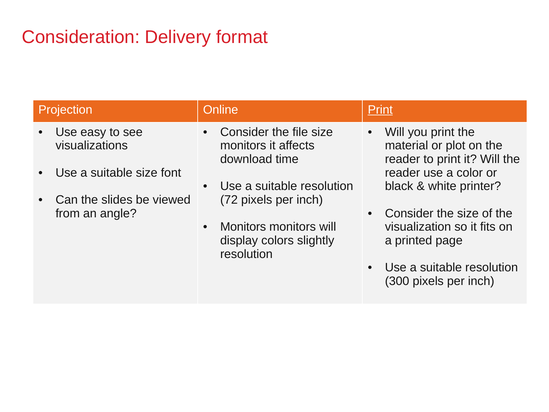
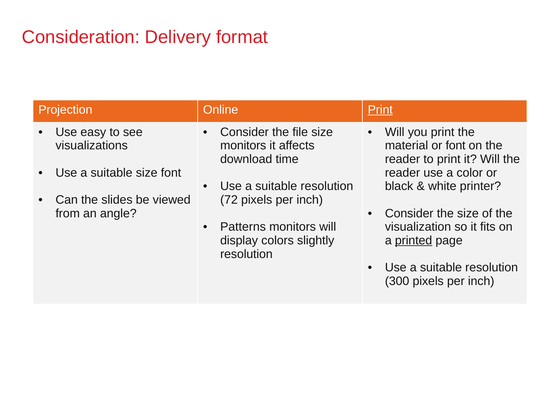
or plot: plot -> font (456, 146)
Monitors: Monitors -> Patterns (243, 227)
printed underline: none -> present (414, 240)
